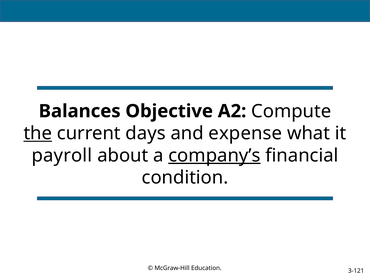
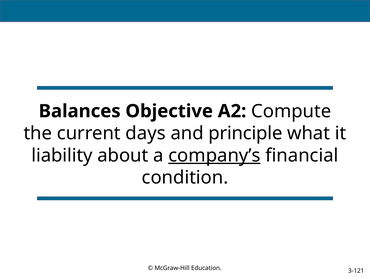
the underline: present -> none (38, 134)
expense: expense -> principle (245, 134)
payroll: payroll -> liability (62, 156)
